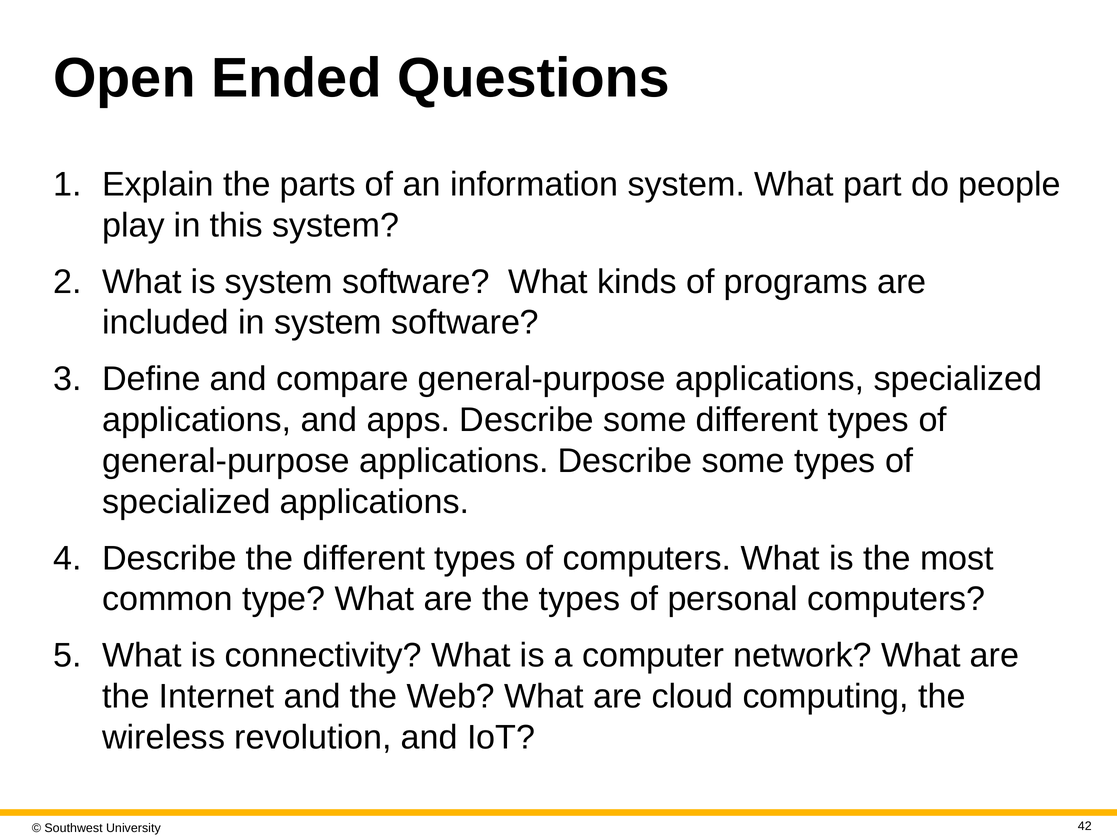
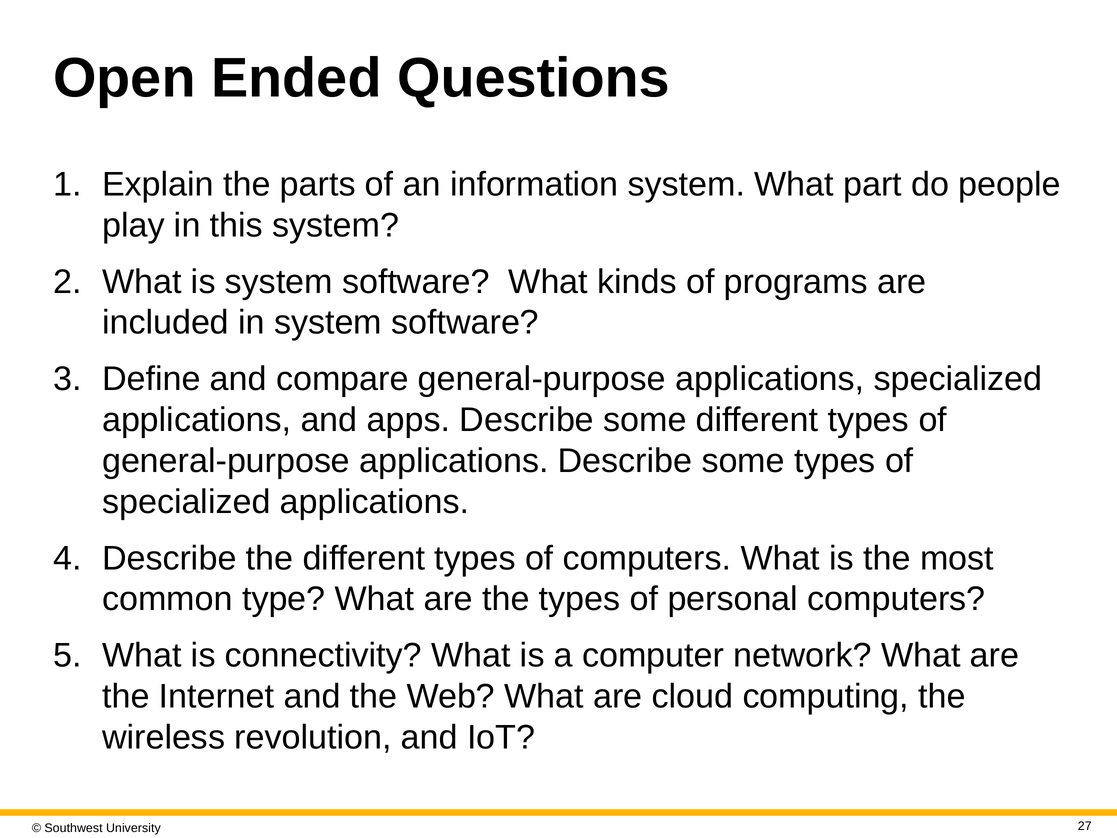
42: 42 -> 27 (1085, 826)
